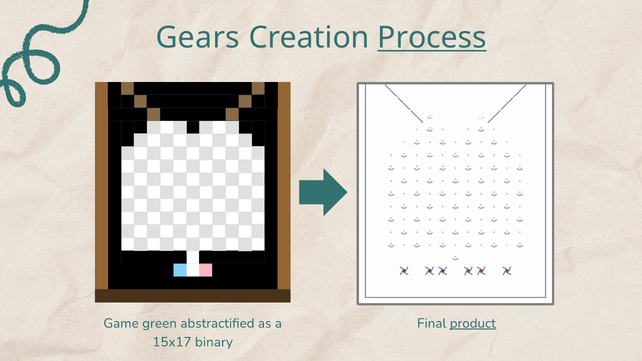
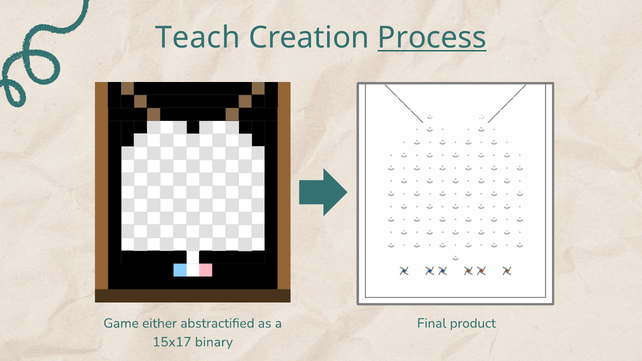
Gears: Gears -> Teach (198, 38)
green: green -> either (159, 323)
product underline: present -> none (473, 323)
